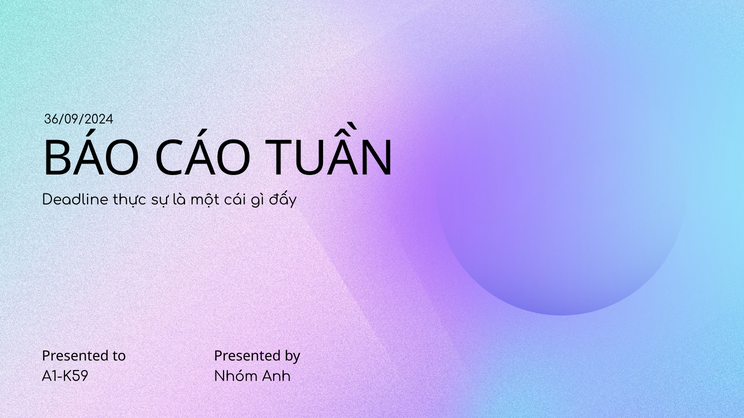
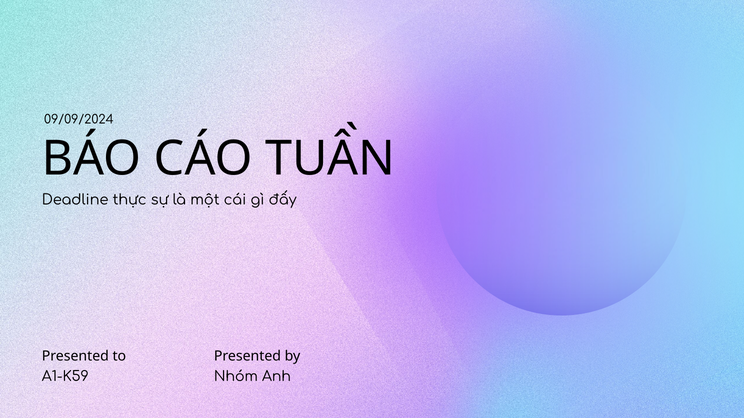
36/09/2024: 36/09/2024 -> 09/09/2024 (79, 120)
